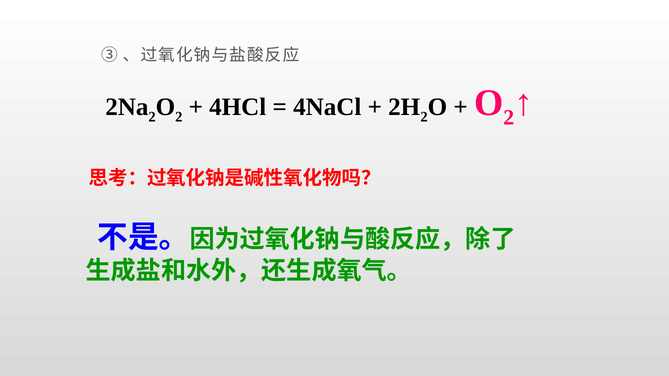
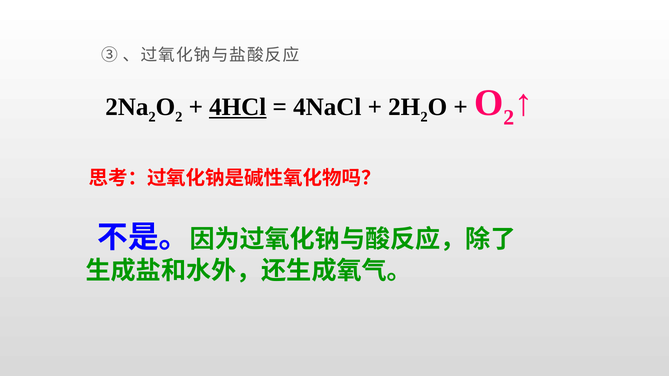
4HCl underline: none -> present (238, 107)
